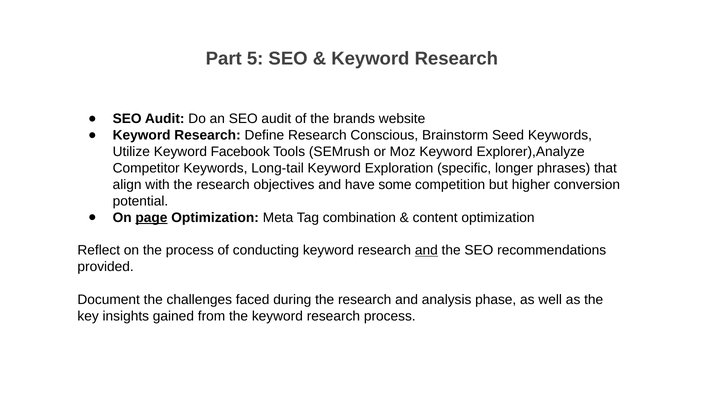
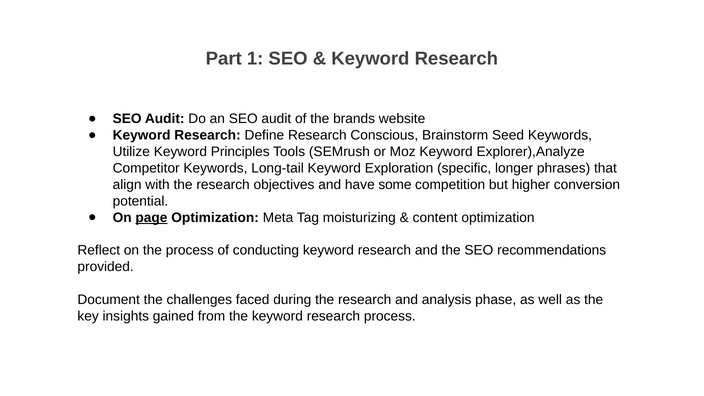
5: 5 -> 1 (255, 59)
Facebook: Facebook -> Principles (240, 152)
combination: combination -> moisturizing (359, 218)
and underline: present -> none (426, 250)
